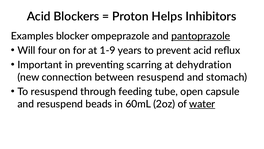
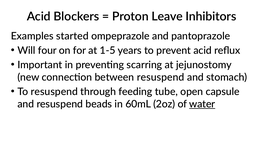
Helps: Helps -> Leave (167, 16)
blocker: blocker -> started (72, 36)
pantoprazole underline: present -> none (201, 36)
1-9: 1-9 -> 1-5 (108, 50)
dehydration: dehydration -> jejunostomy (204, 65)
